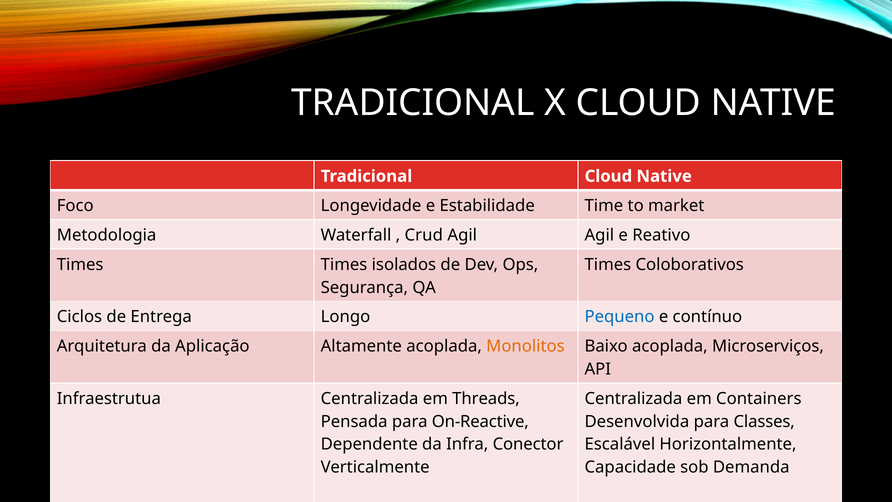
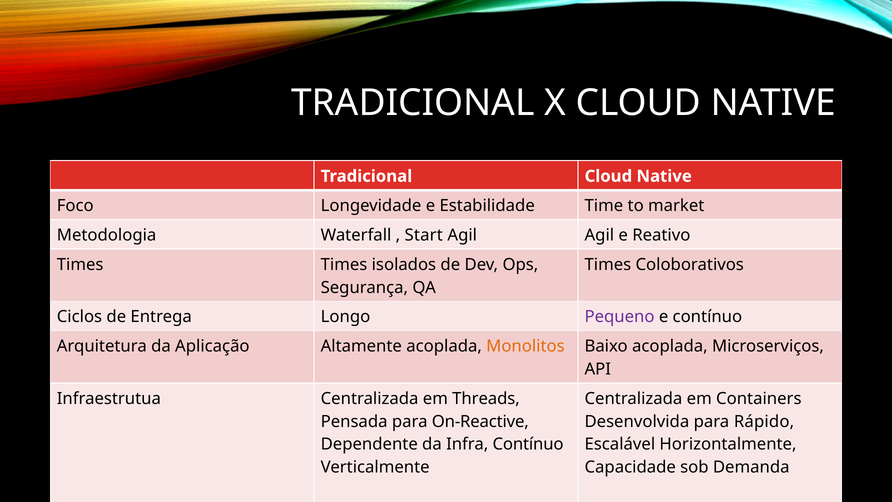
Crud: Crud -> Start (424, 235)
Pequeno colour: blue -> purple (620, 317)
Classes: Classes -> Rápido (764, 421)
Infra Conector: Conector -> Contínuo (528, 444)
